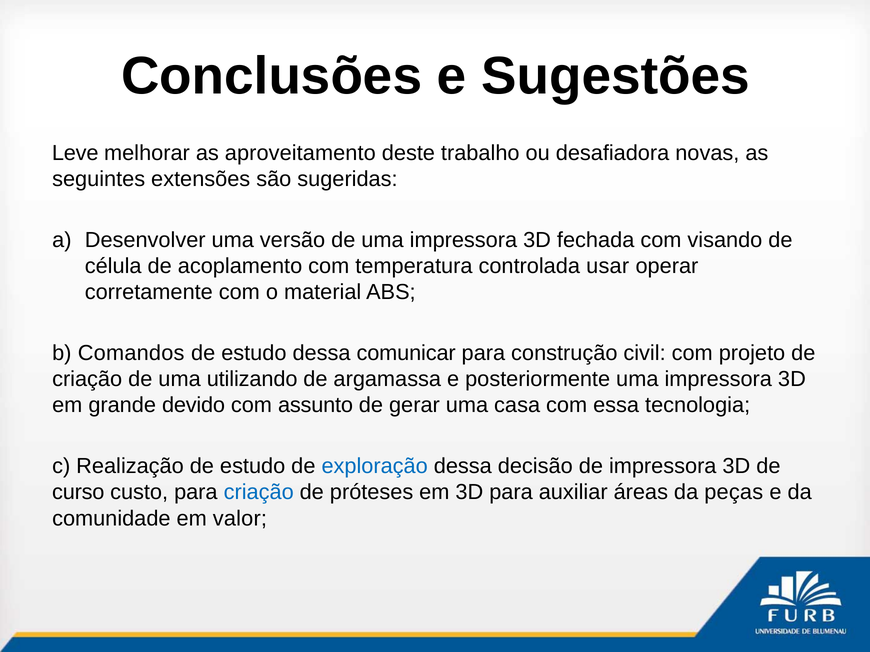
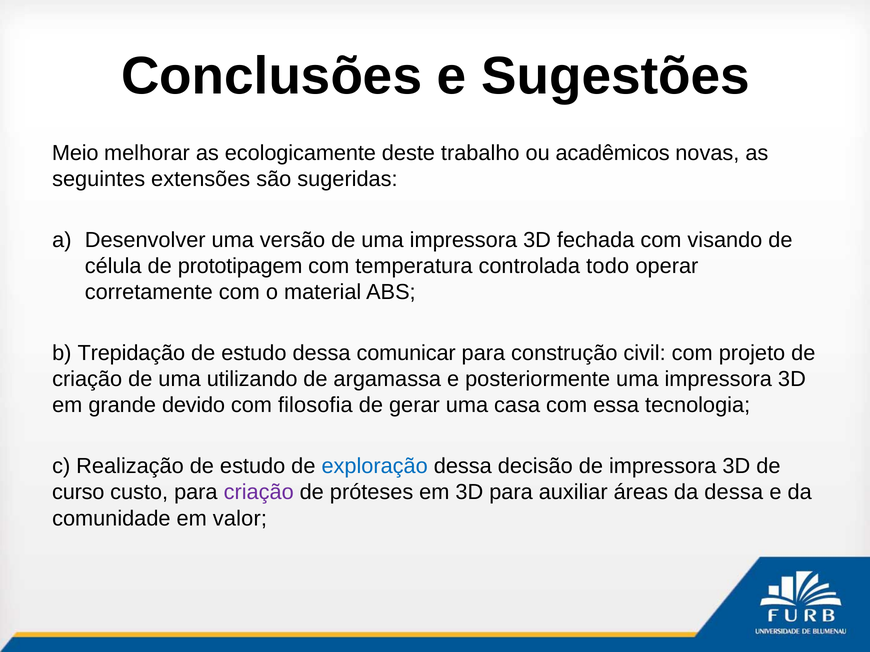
Leve: Leve -> Meio (75, 153)
aproveitamento: aproveitamento -> ecologicamente (300, 153)
desafiadora: desafiadora -> acadêmicos (613, 153)
acoplamento: acoplamento -> prototipagem (240, 266)
usar: usar -> todo (608, 266)
Comandos: Comandos -> Trepidação (131, 353)
assunto: assunto -> filosofia (315, 406)
criação colour: blue -> purple (259, 493)
da peças: peças -> dessa (734, 493)
